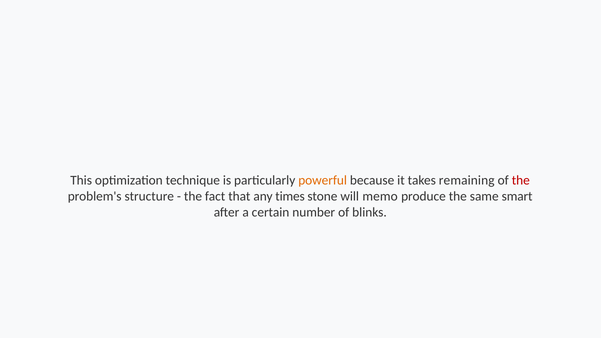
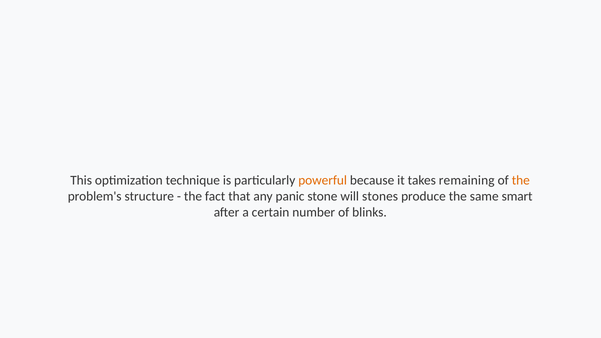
the colour: red -> orange (521, 180)
times: times -> panic (290, 196)
memo: memo -> stones (380, 196)
